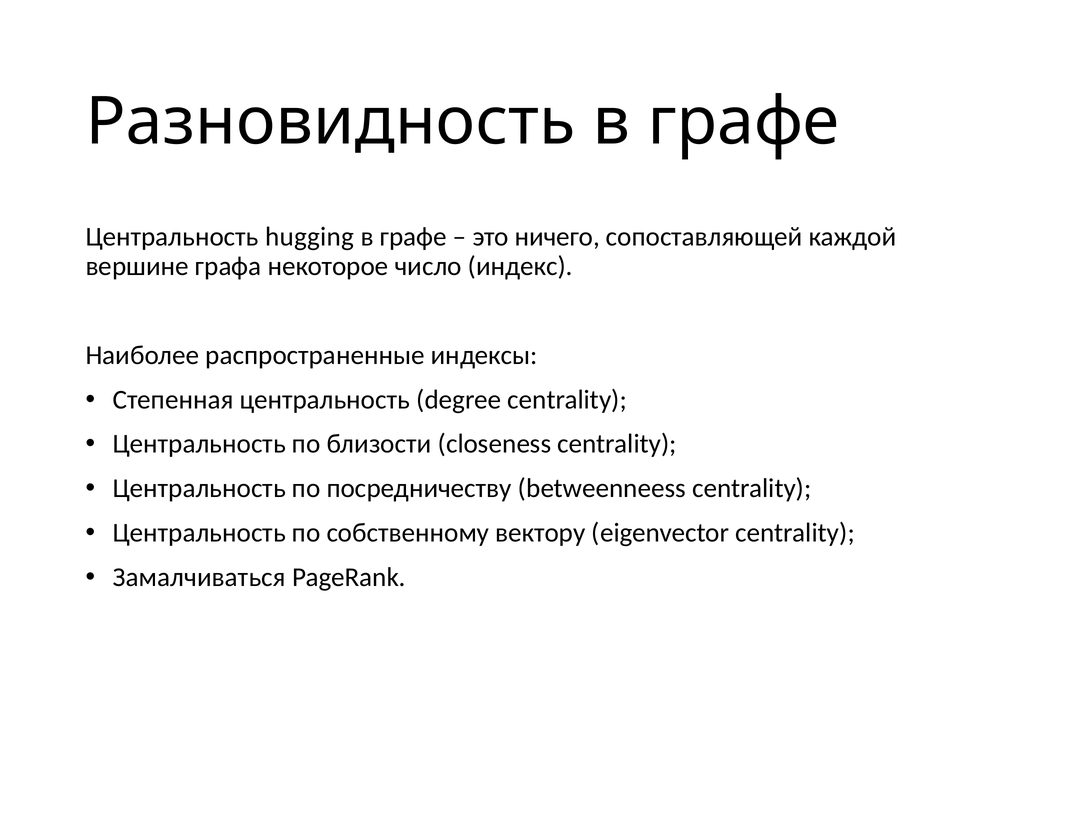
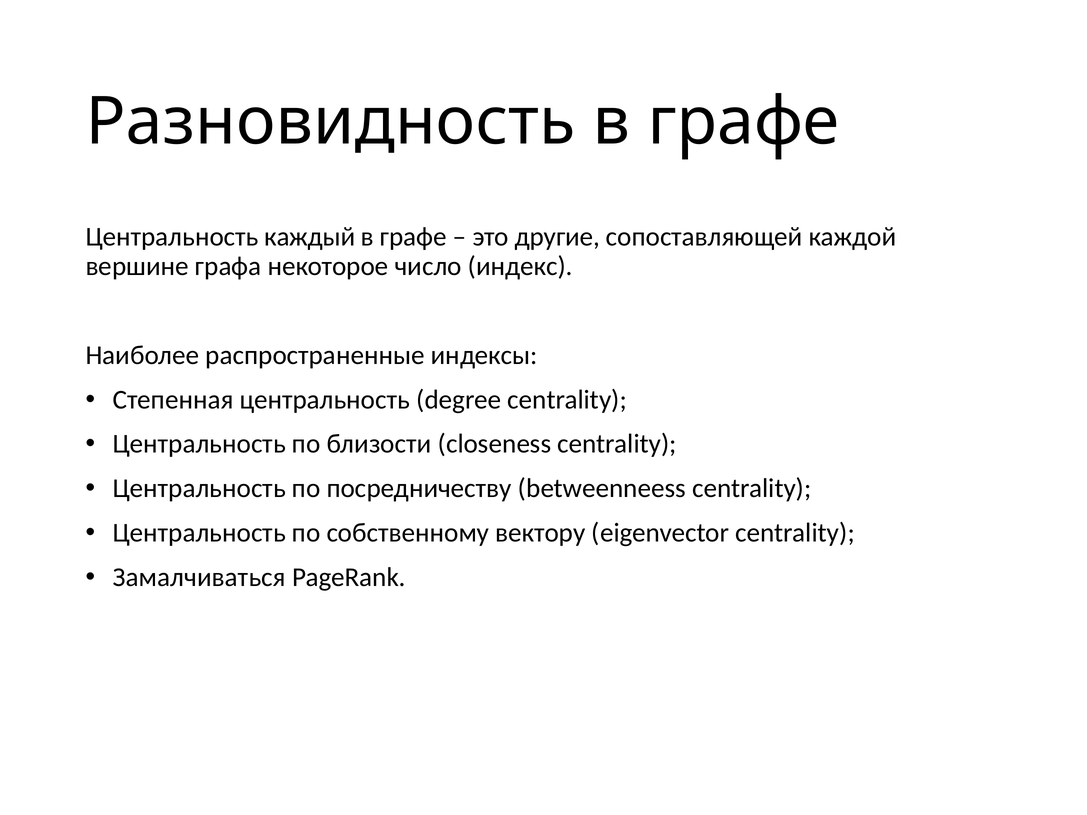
hugging: hugging -> каждый (310, 237)
ничего: ничего -> другие (557, 237)
